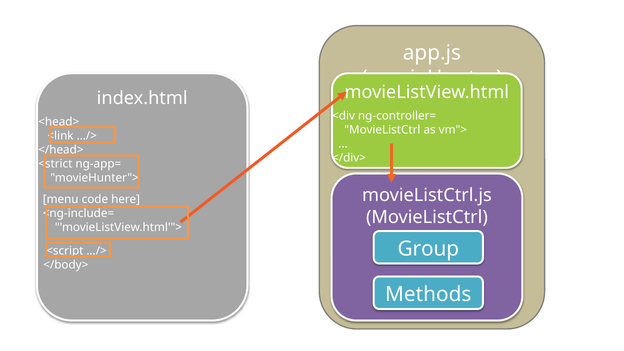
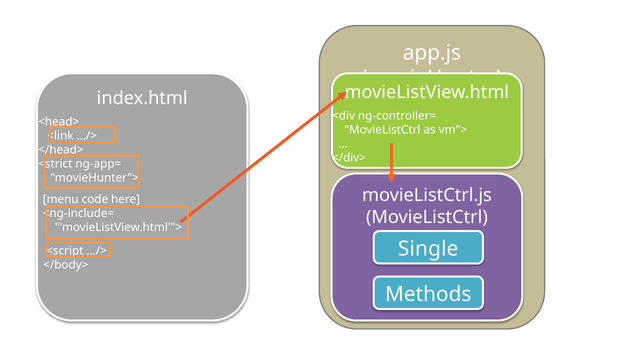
Group: Group -> Single (428, 249)
